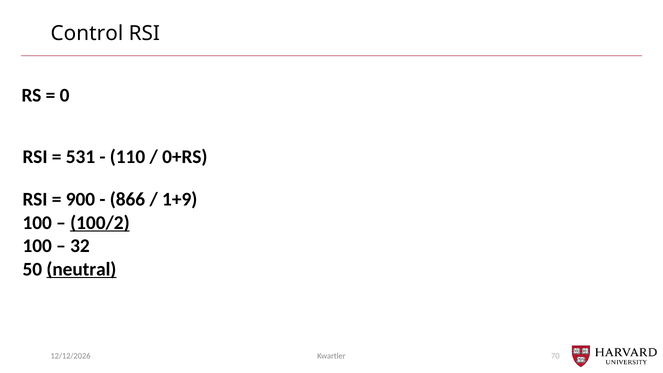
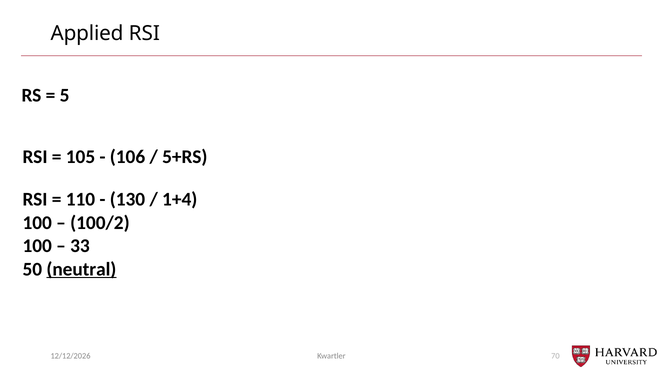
Control: Control -> Applied (87, 33)
0: 0 -> 5 (65, 95)
531: 531 -> 105 (81, 157)
110: 110 -> 106 (128, 157)
0+RS: 0+RS -> 5+RS (185, 157)
900: 900 -> 110 (80, 199)
866: 866 -> 130 (127, 199)
1+9: 1+9 -> 1+4 (180, 199)
100/2 underline: present -> none (100, 223)
32: 32 -> 33 (80, 246)
